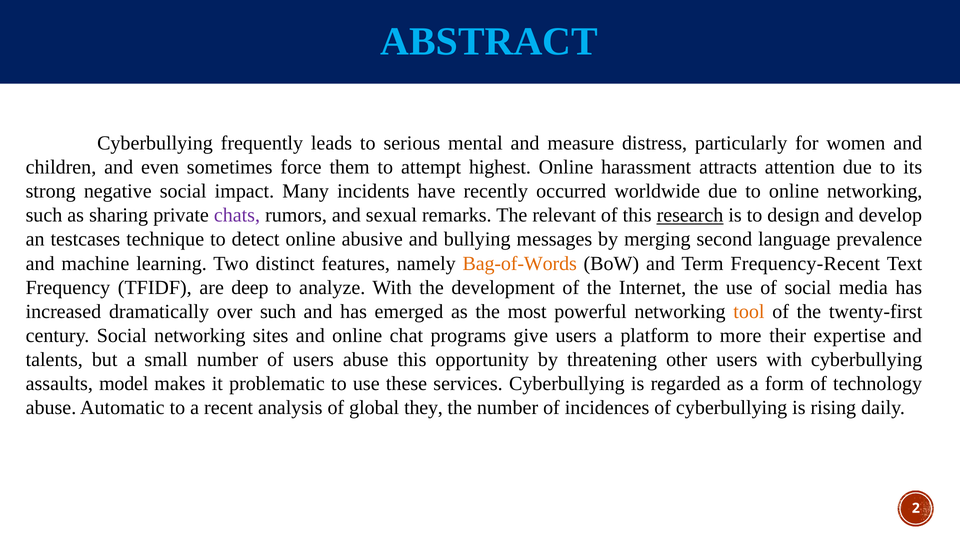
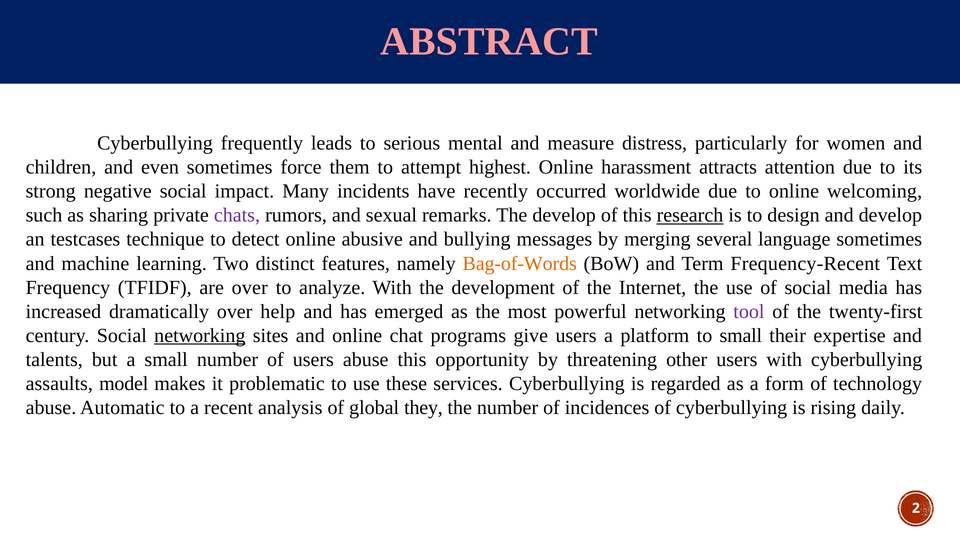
ABSTRACT colour: light blue -> pink (489, 42)
online networking: networking -> welcoming (875, 191)
The relevant: relevant -> develop (564, 215)
second: second -> several (724, 239)
language prevalence: prevalence -> sometimes (879, 239)
are deep: deep -> over (250, 287)
over such: such -> help (278, 311)
tool colour: orange -> purple (749, 311)
networking underline: none -> present (200, 335)
to more: more -> small (741, 335)
